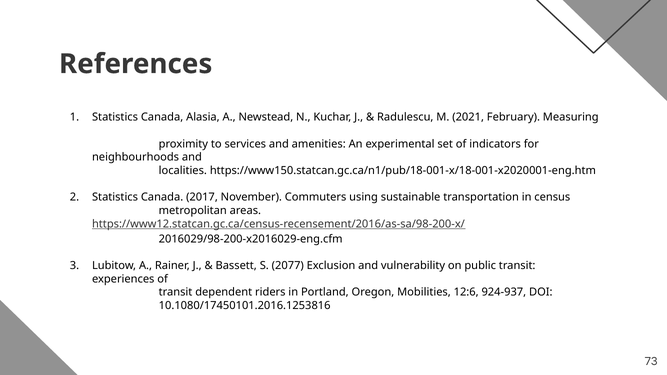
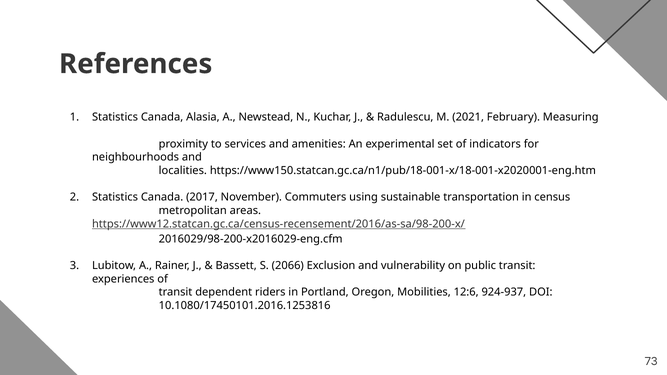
2077: 2077 -> 2066 (288, 266)
